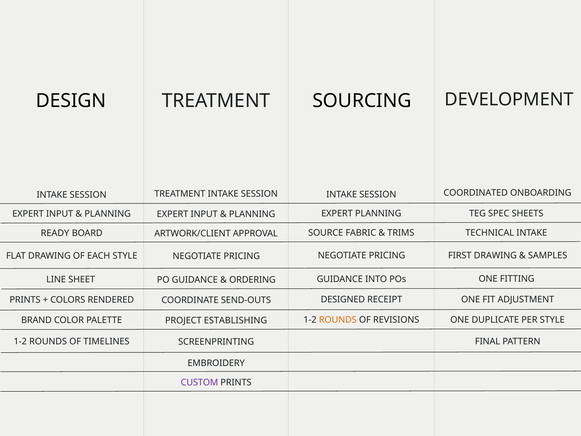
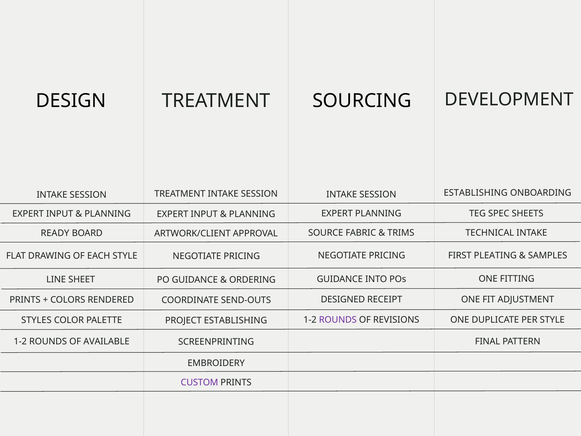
COORDINATED: COORDINATED -> ESTABLISHING (476, 193)
FIRST DRAWING: DRAWING -> PLEATING (495, 255)
ROUNDS colour: orange -> purple (338, 320)
BRAND: BRAND -> STYLES (36, 320)
TIMELINES: TIMELINES -> AVAILABLE (106, 341)
